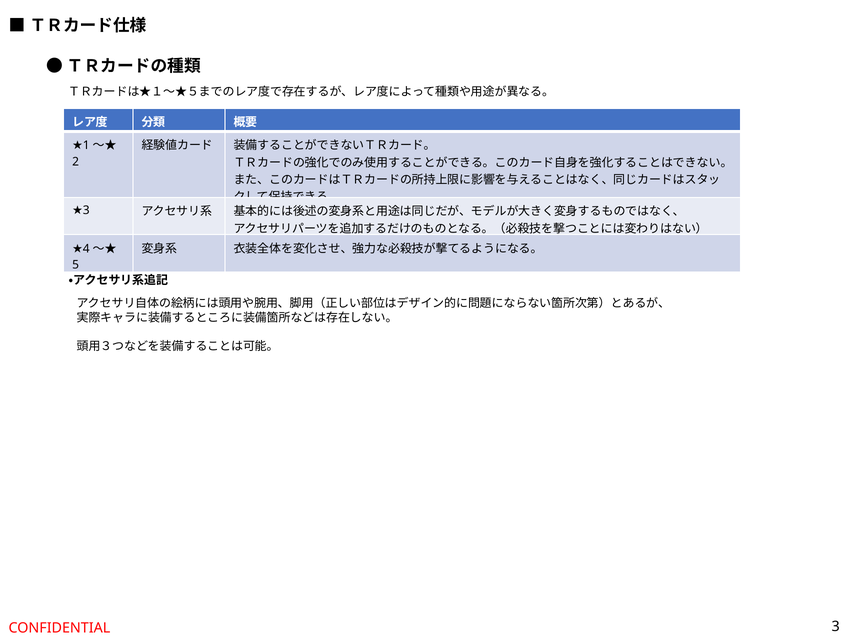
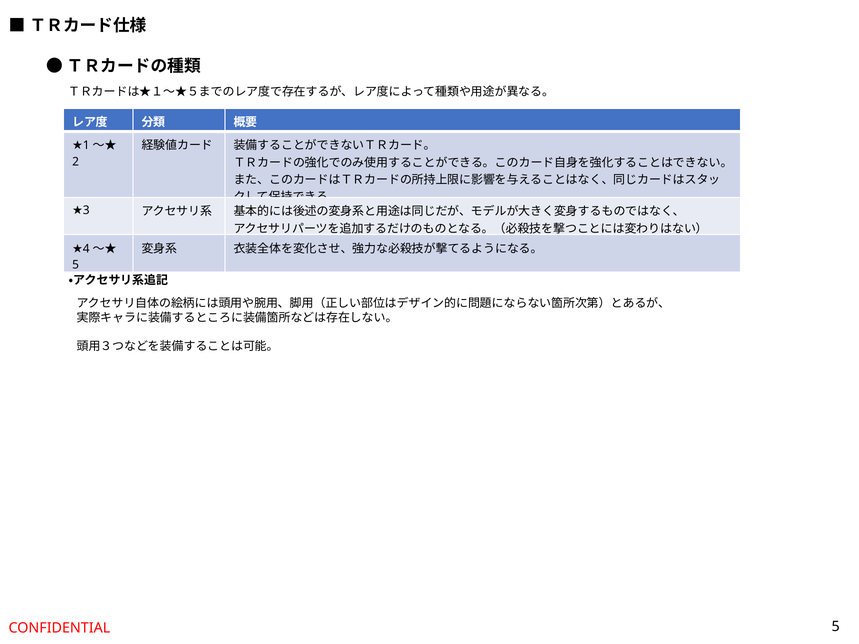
CONFIDENTIAL 3: 3 -> 5 (836, 627)
